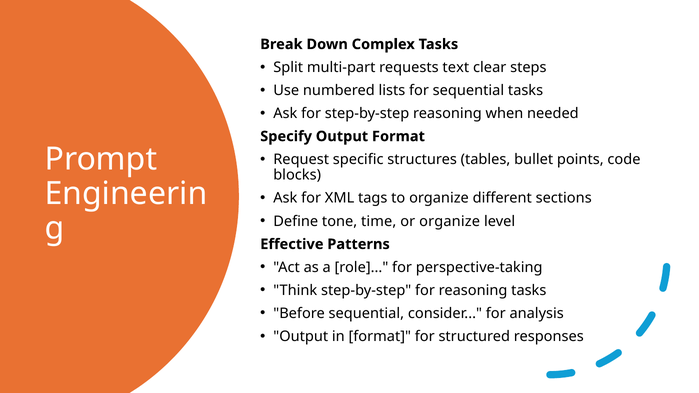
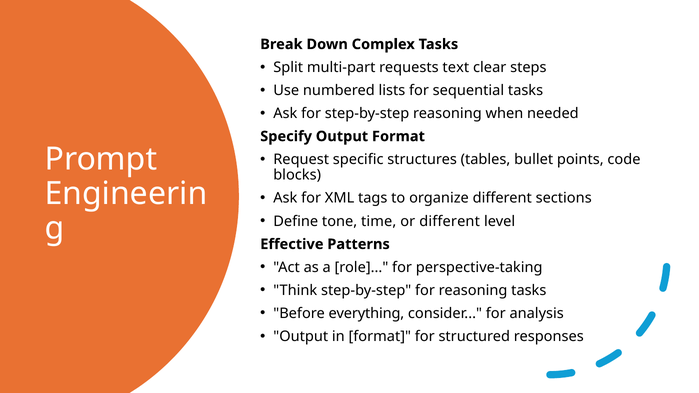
or organize: organize -> different (450, 221)
Before sequential: sequential -> everything (366, 313)
